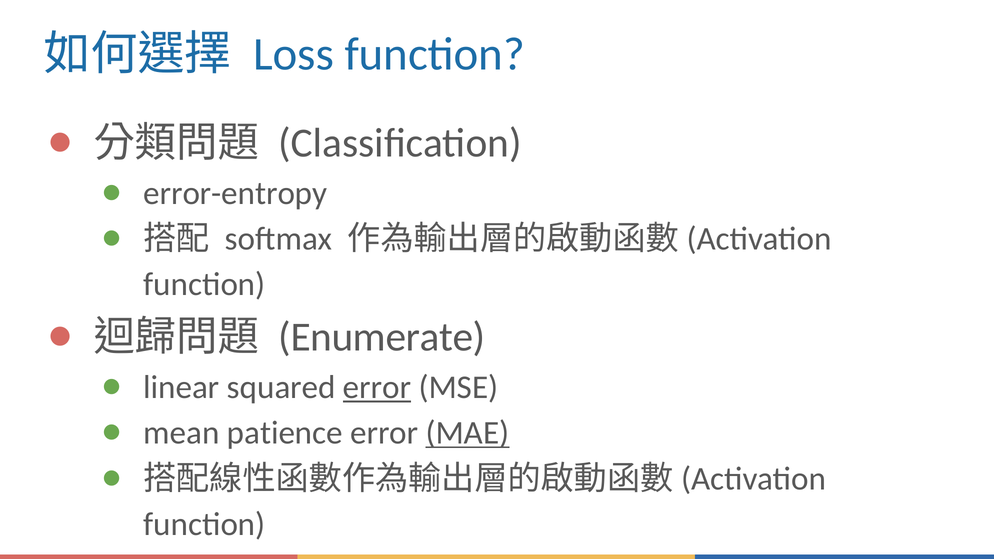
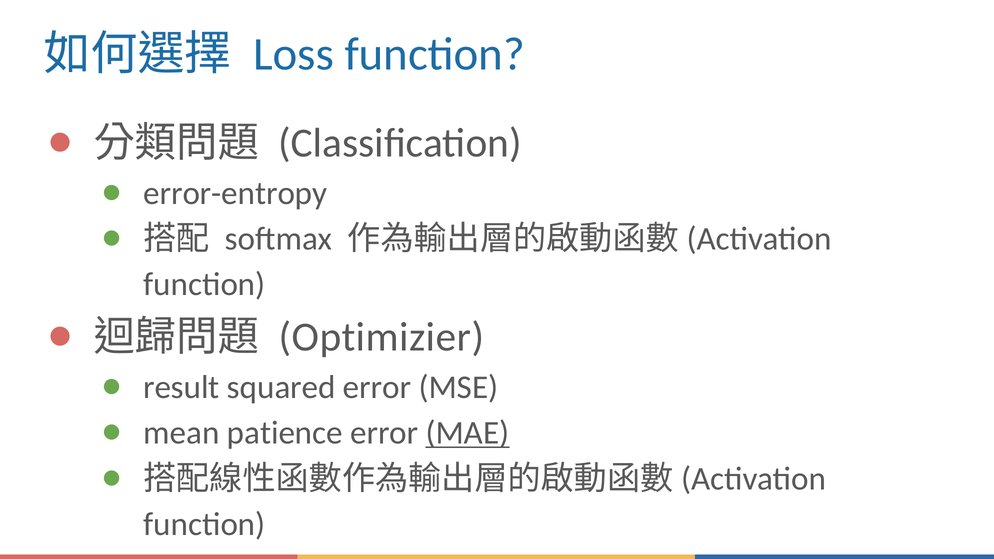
Enumerate: Enumerate -> Optimizier (381, 337)
linear: linear -> result (181, 387)
error underline: present -> none (377, 387)
